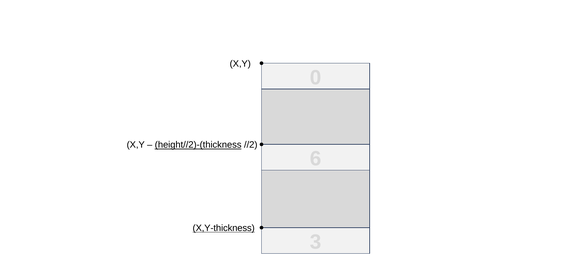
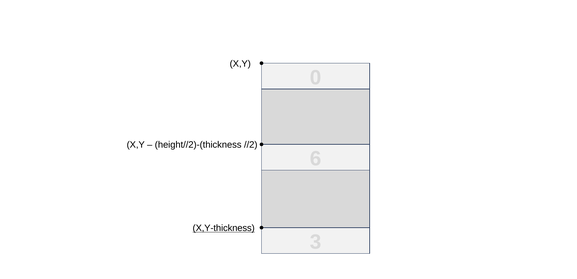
height//2)-(thickness underline: present -> none (198, 145)
